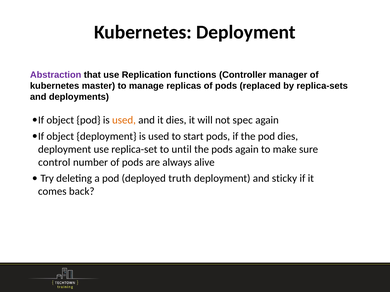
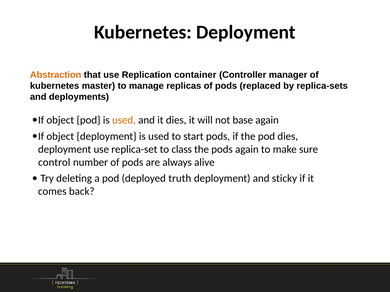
Abstraction colour: purple -> orange (56, 75)
functions: functions -> container (195, 75)
spec: spec -> base (243, 120)
until: until -> class (182, 149)
